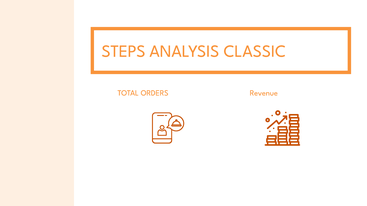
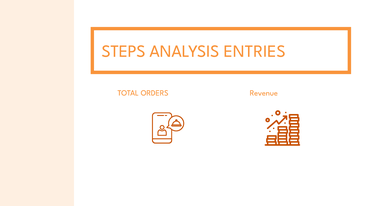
CLASSIC: CLASSIC -> ENTRIES (255, 51)
